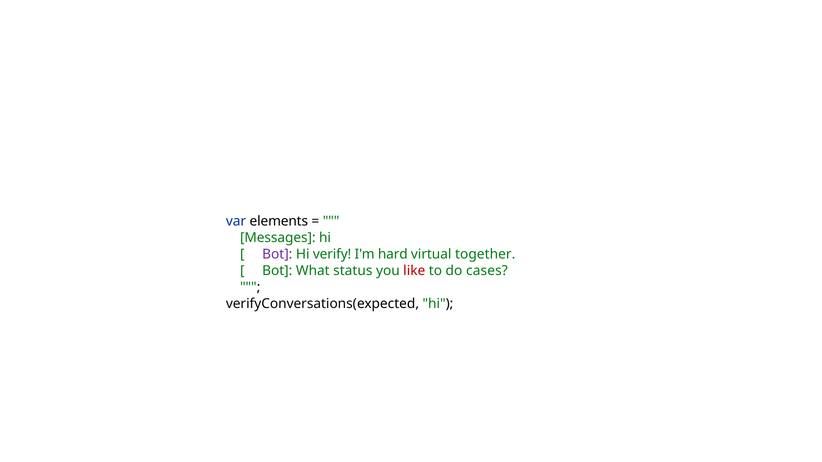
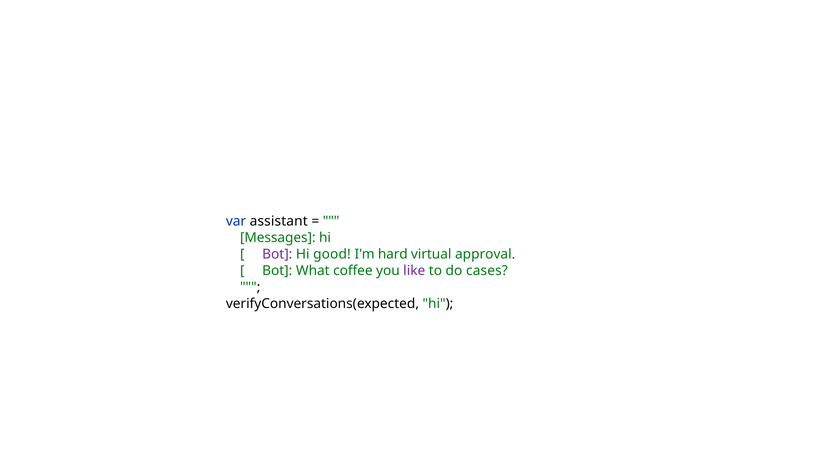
elements: elements -> assistant (279, 222)
verify: verify -> good (332, 254)
together: together -> approval (485, 254)
status: status -> coffee (353, 271)
like colour: red -> purple (414, 271)
